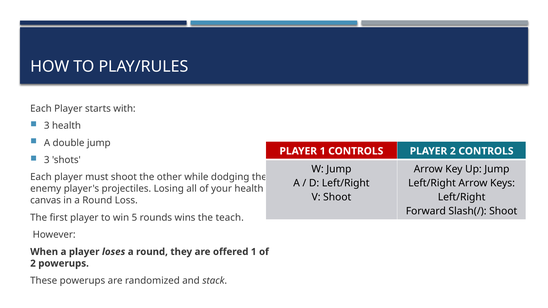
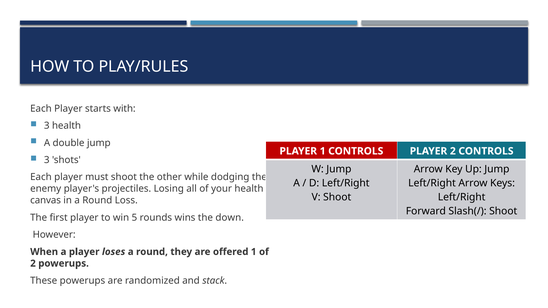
teach: teach -> down (230, 218)
